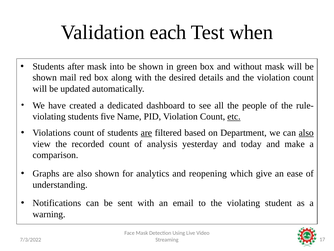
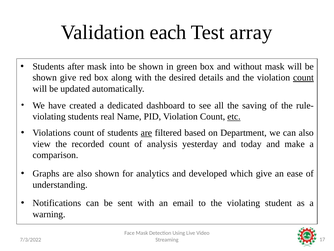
when: when -> array (251, 32)
shown mail: mail -> give (68, 77)
count underline: none -> present (303, 77)
people: people -> saving (254, 105)
five: five -> real (108, 116)
also underline: present -> none (306, 133)
reopening: reopening -> developed (208, 173)
